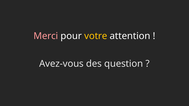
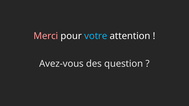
votre colour: yellow -> light blue (96, 36)
